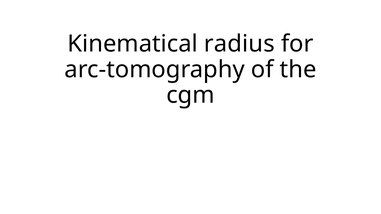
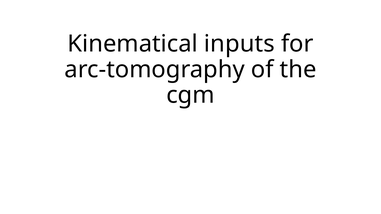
radius: radius -> inputs (239, 44)
